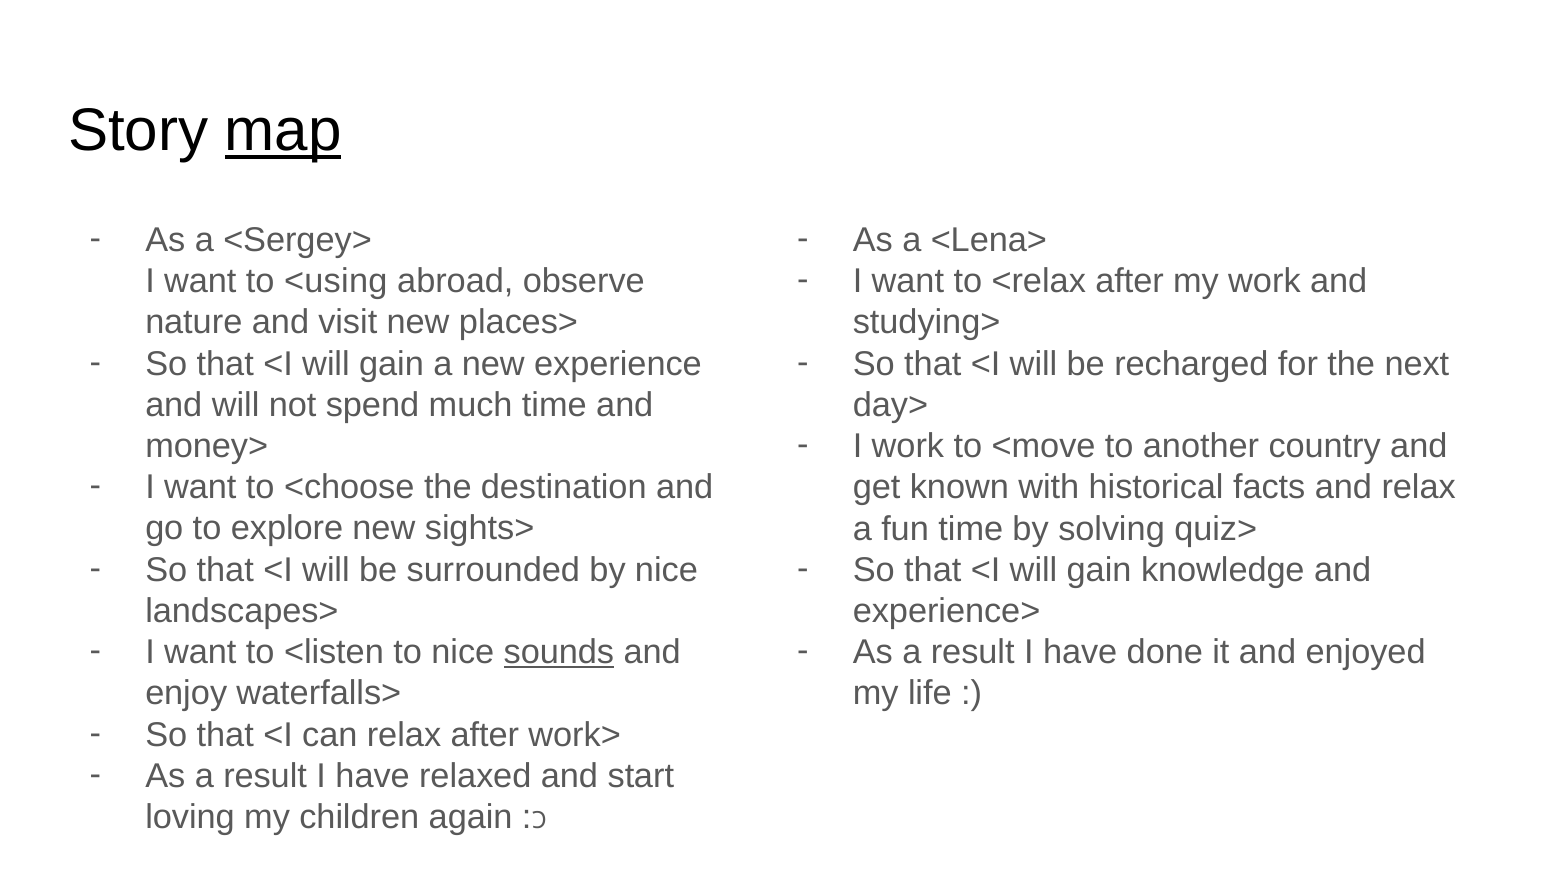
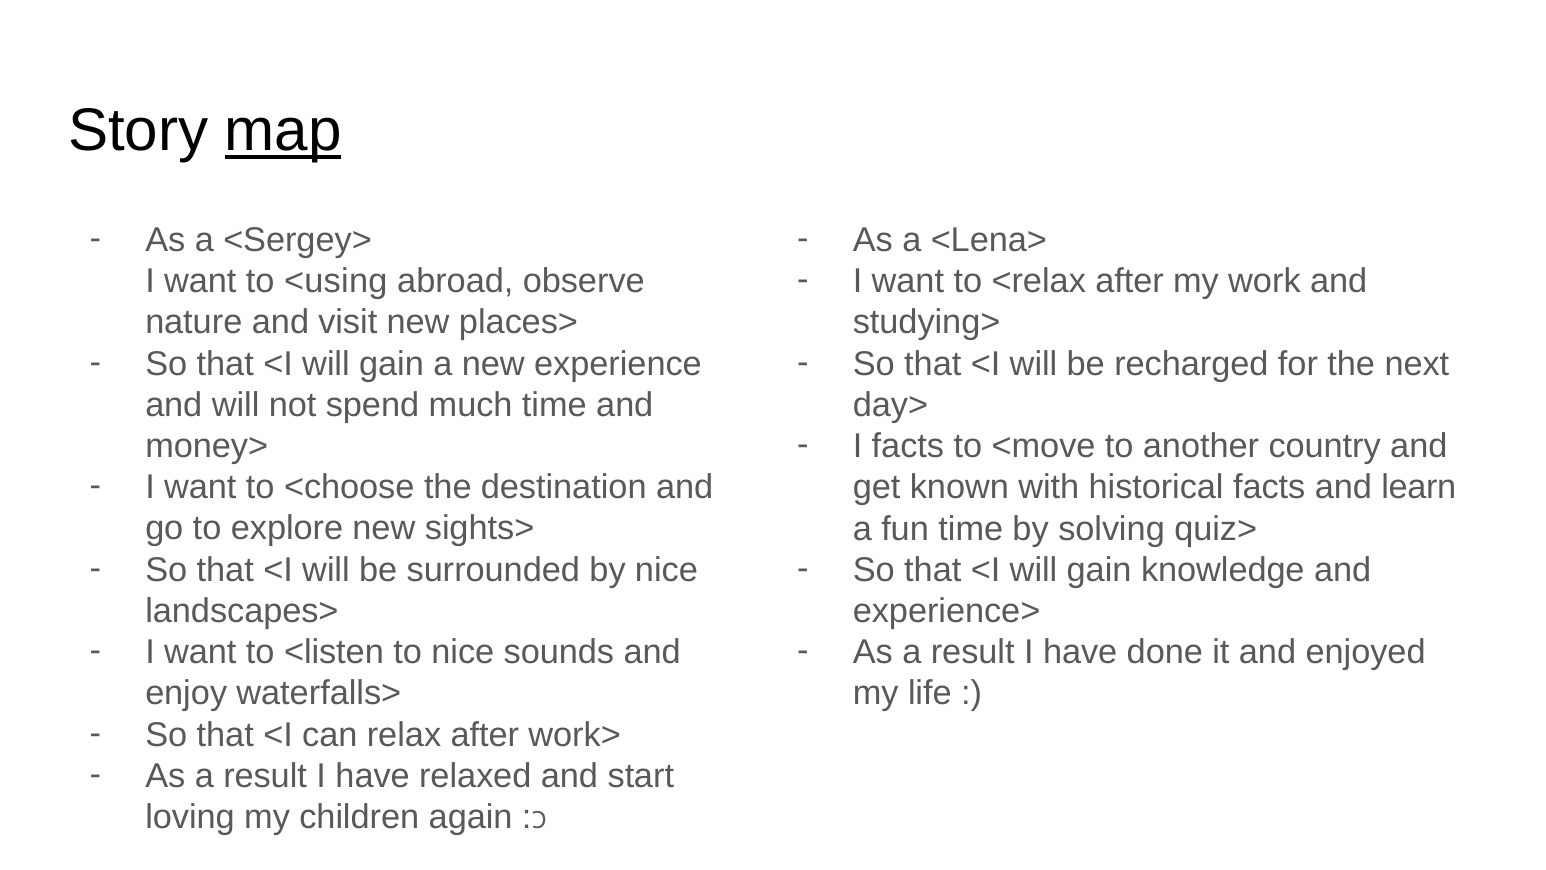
I work: work -> facts (908, 446)
and relax: relax -> learn (1419, 487)
sounds underline: present -> none (559, 652)
